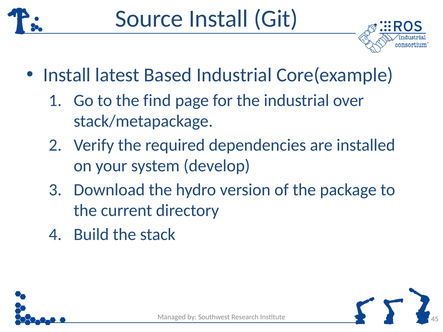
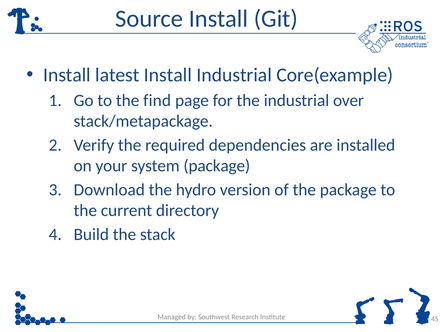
latest Based: Based -> Install (168, 75)
system develop: develop -> package (217, 166)
